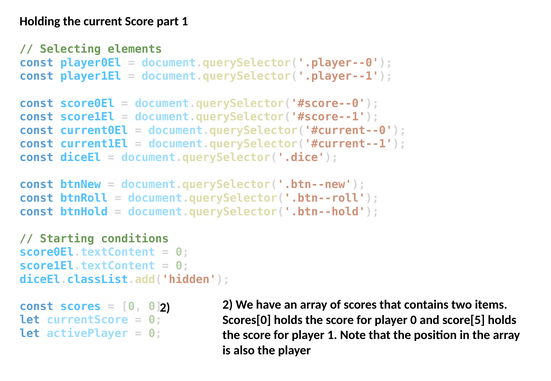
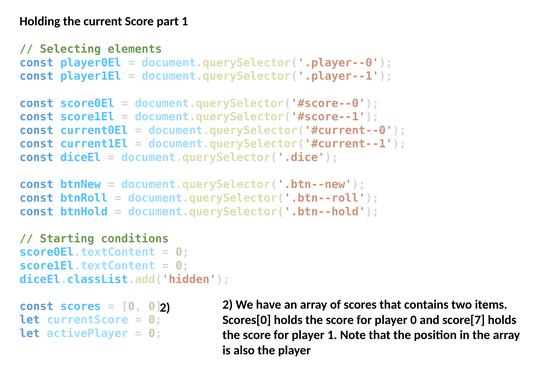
score[5: score[5 -> score[7 (464, 320)
